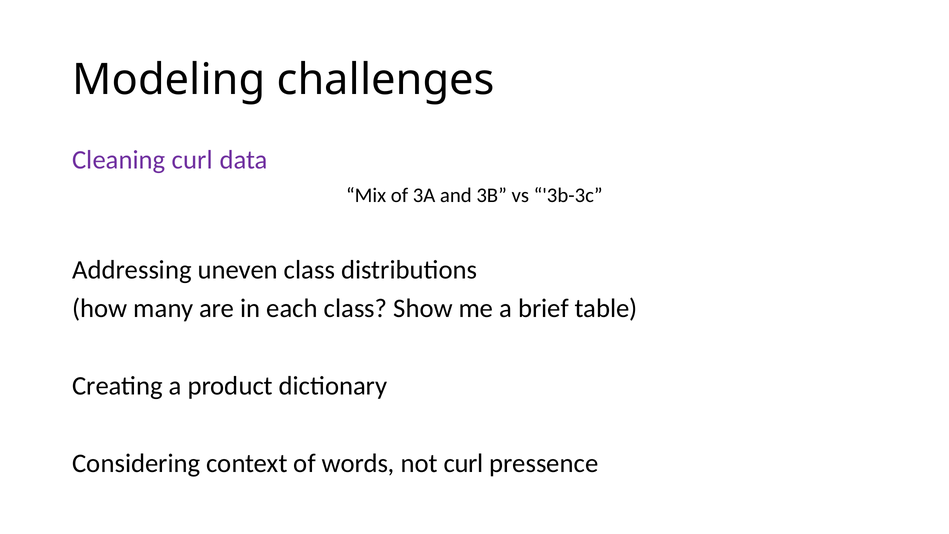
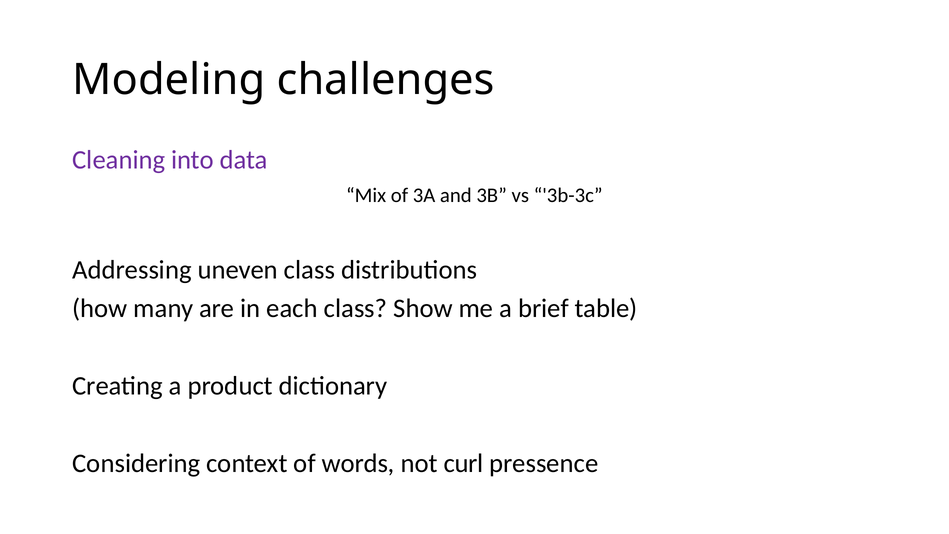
Cleaning curl: curl -> into (193, 160)
